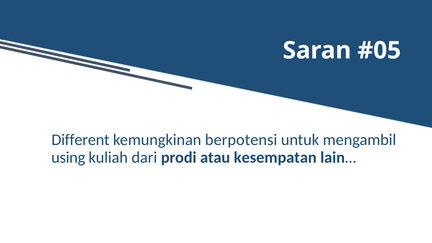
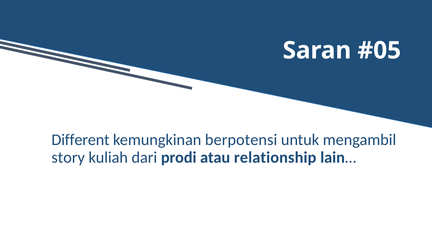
using: using -> story (68, 157)
kesempatan: kesempatan -> relationship (275, 157)
